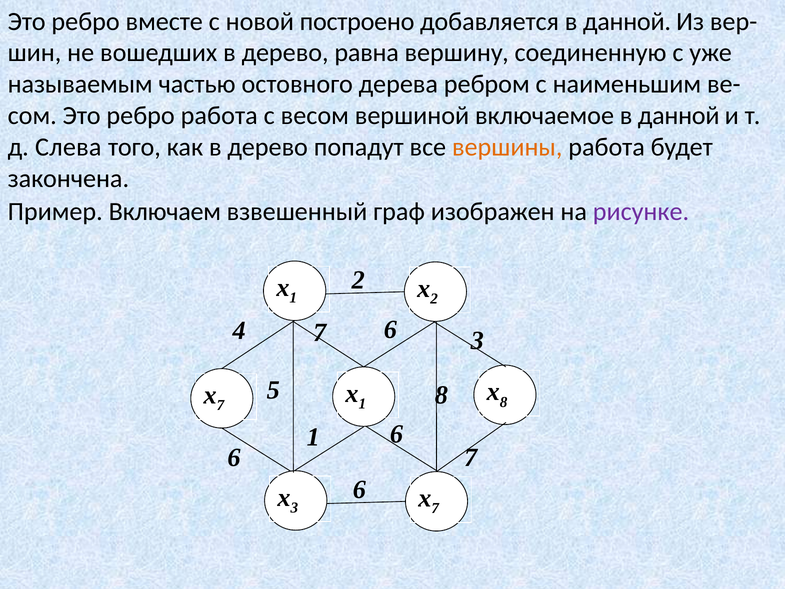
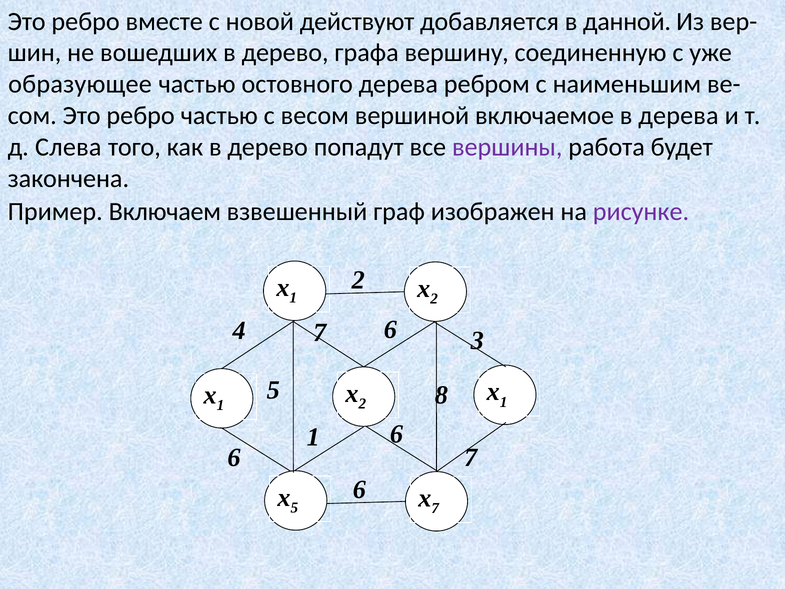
построено: построено -> действуют (357, 21)
равна: равна -> графа (367, 53)
называемым: называемым -> образующее (80, 84)
ребро работа: работа -> частью (219, 116)
данной: данной -> дерева (678, 116)
вершины colour: orange -> purple (507, 147)
8: 8 -> 1 (504, 402)
1: 1 -> 2 (362, 404)
7: 7 -> 1 (220, 405)
3: 3 -> 5 (294, 507)
